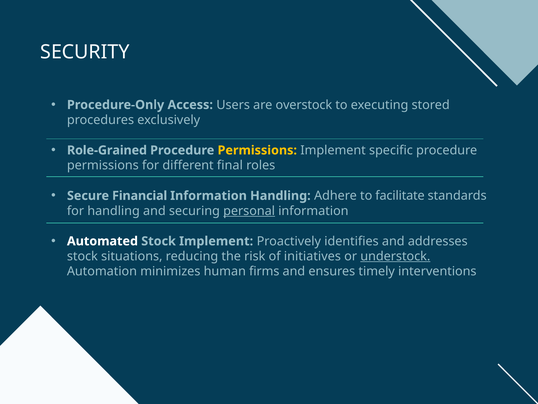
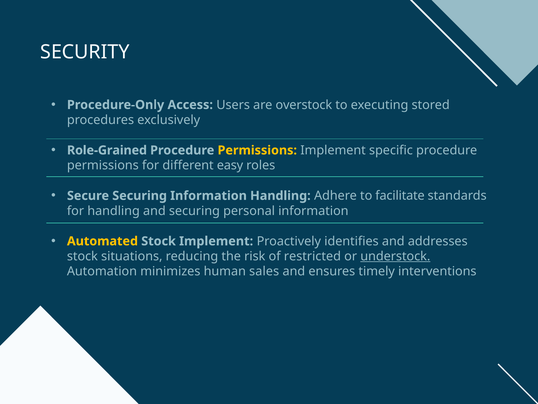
final: final -> easy (230, 165)
Secure Financial: Financial -> Securing (140, 196)
personal underline: present -> none (249, 211)
Automated colour: white -> yellow (102, 241)
initiatives: initiatives -> restricted (312, 256)
firms: firms -> sales (264, 271)
